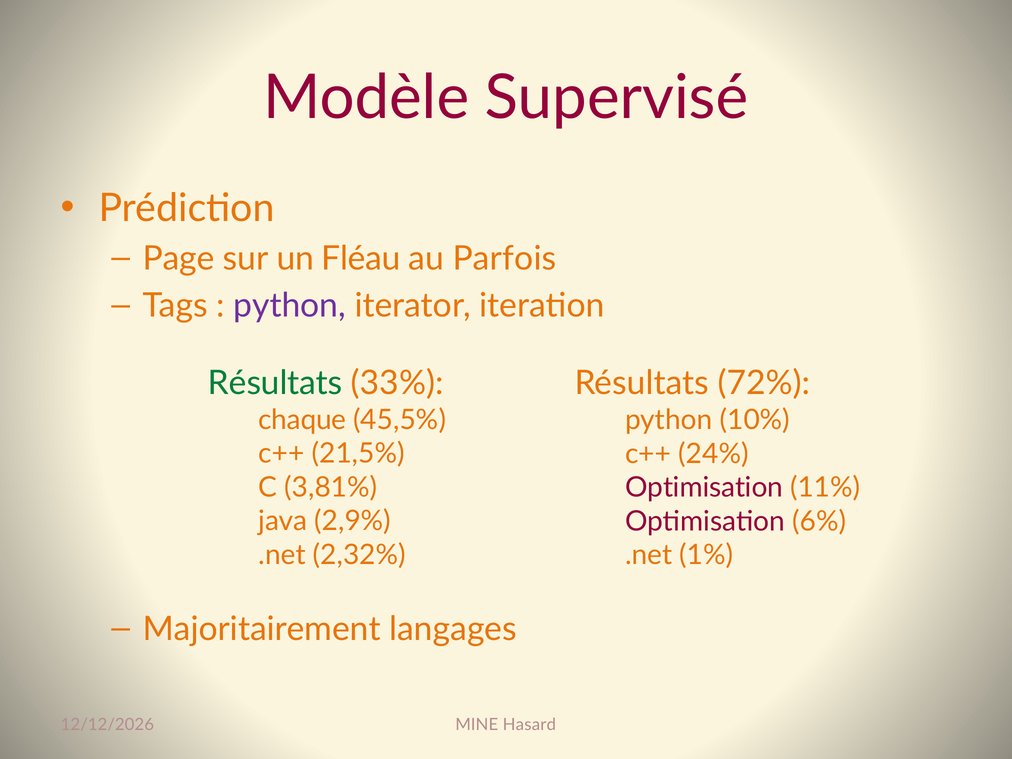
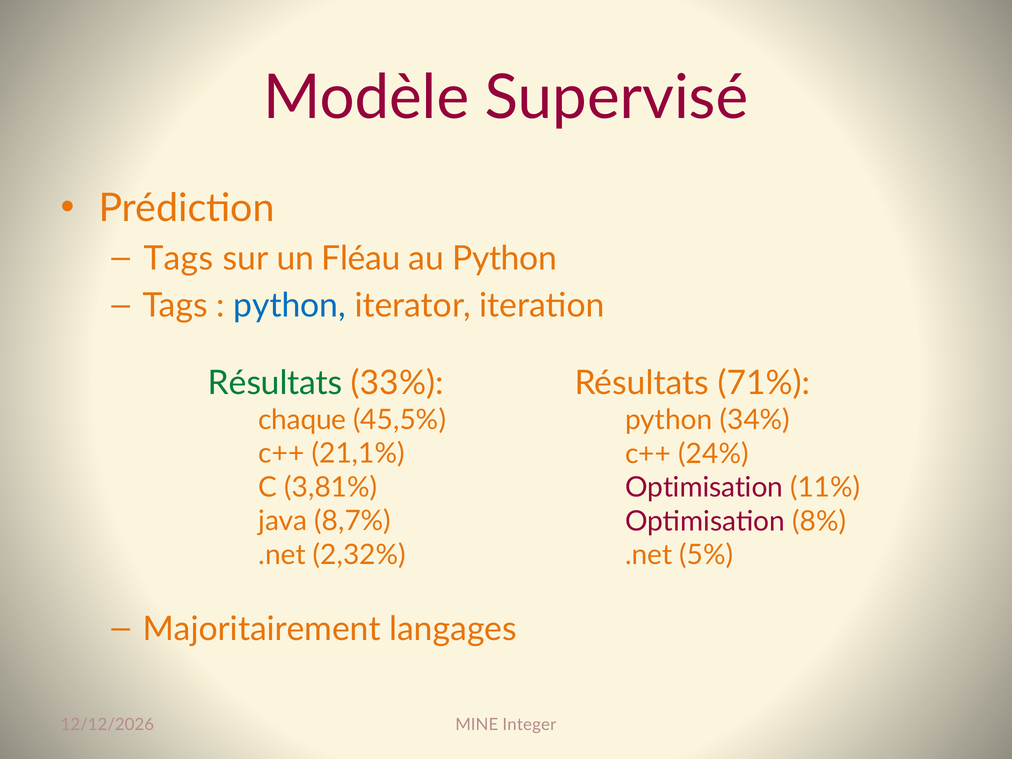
Page: Page -> Tags (178, 259)
au Parfois: Parfois -> Python (505, 259)
python colour: purple -> blue (290, 306)
72%: 72% -> 71% (764, 383)
10%: 10% -> 34% (755, 420)
21,5%: 21,5% -> 21,1% (358, 454)
2,9%: 2,9% -> 8,7% (353, 521)
6%: 6% -> 8% (819, 521)
1%: 1% -> 5% (706, 555)
Hasard: Hasard -> Integer (529, 725)
